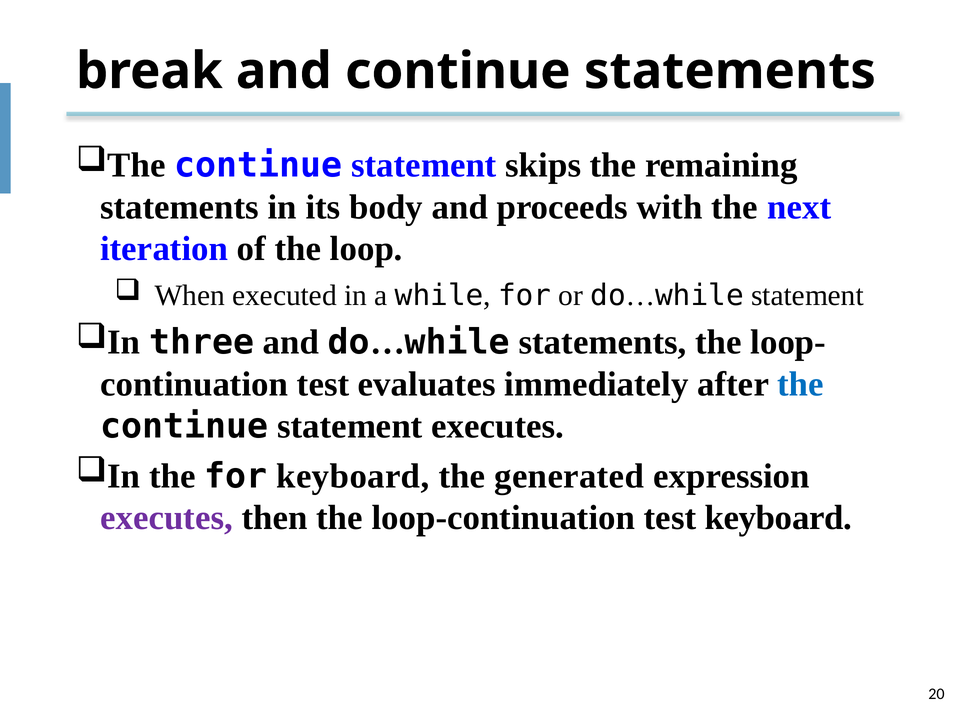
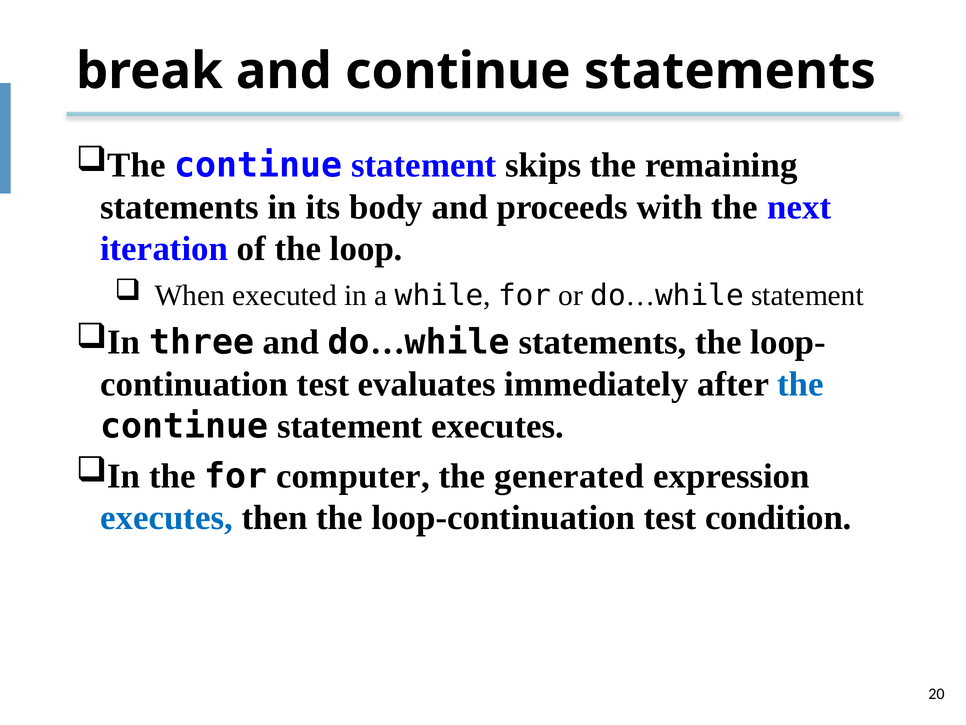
for keyboard: keyboard -> computer (353, 476)
executes colour: purple -> blue (167, 518)
test keyboard: keyboard -> condition (778, 518)
